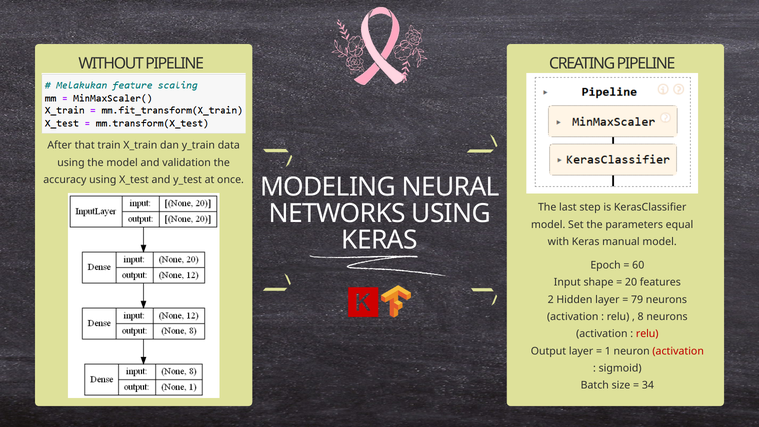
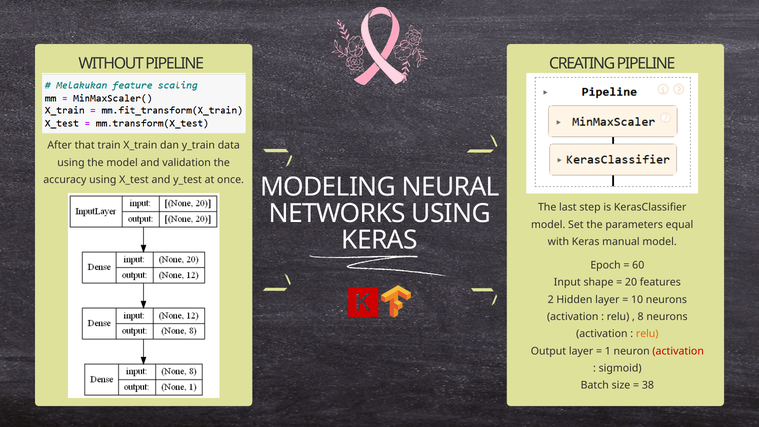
79: 79 -> 10 (637, 300)
relu colour: red -> orange (647, 334)
34: 34 -> 38 (648, 385)
